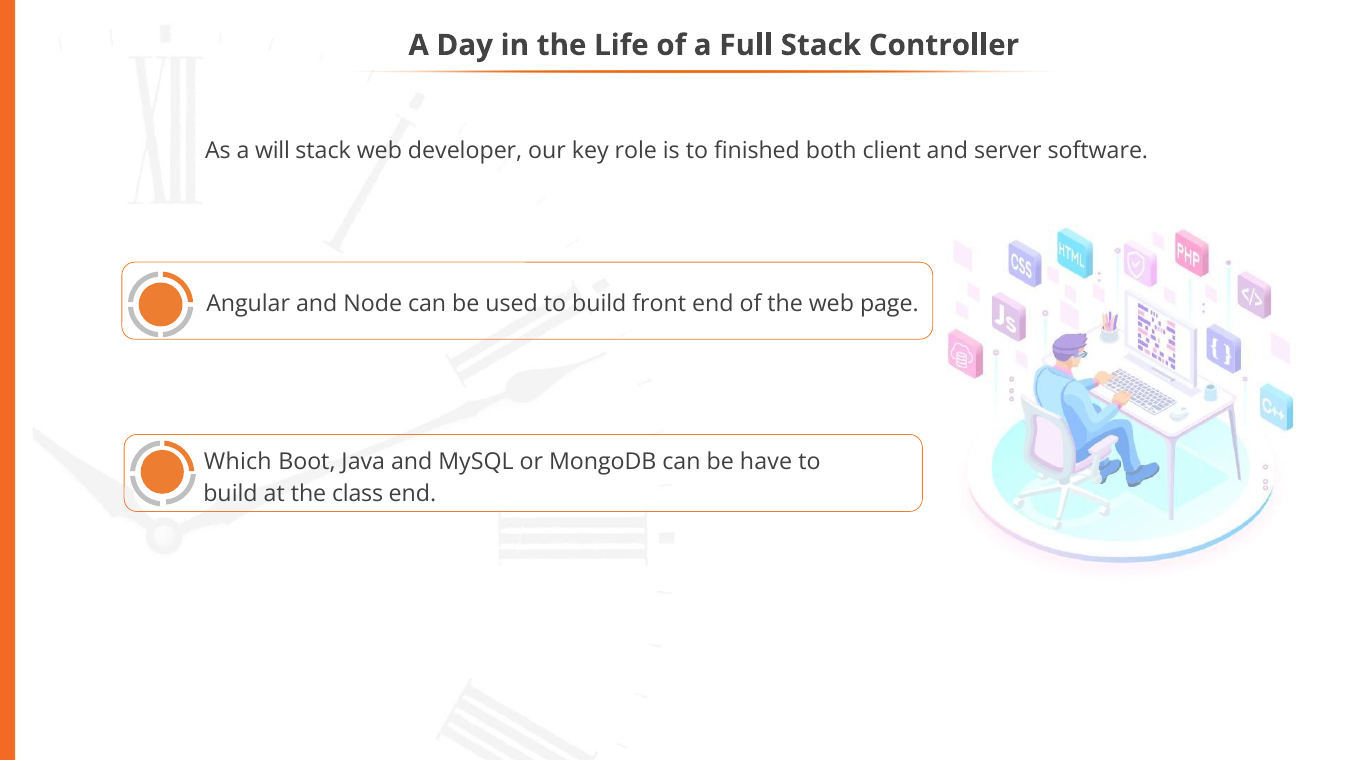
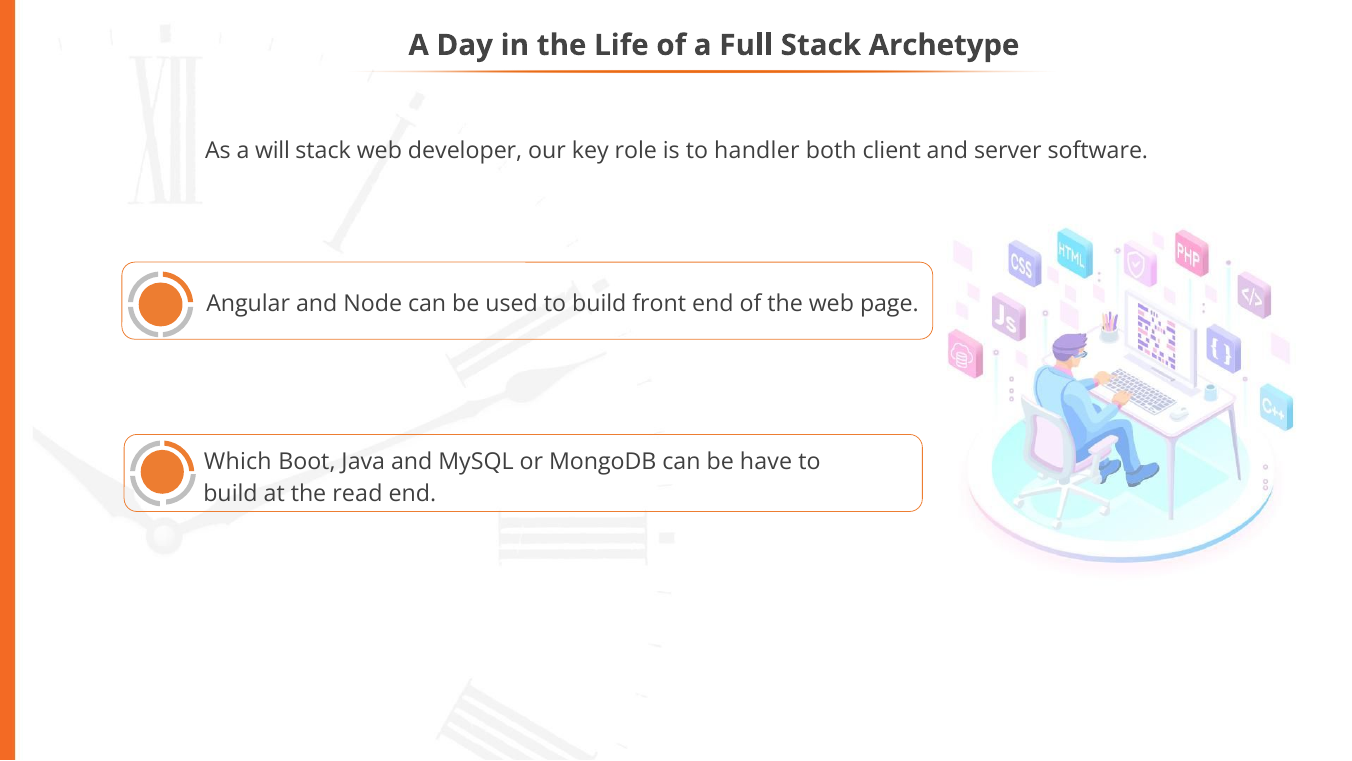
Controller: Controller -> Archetype (944, 45)
finished: finished -> handler (757, 151)
class: class -> read (357, 493)
